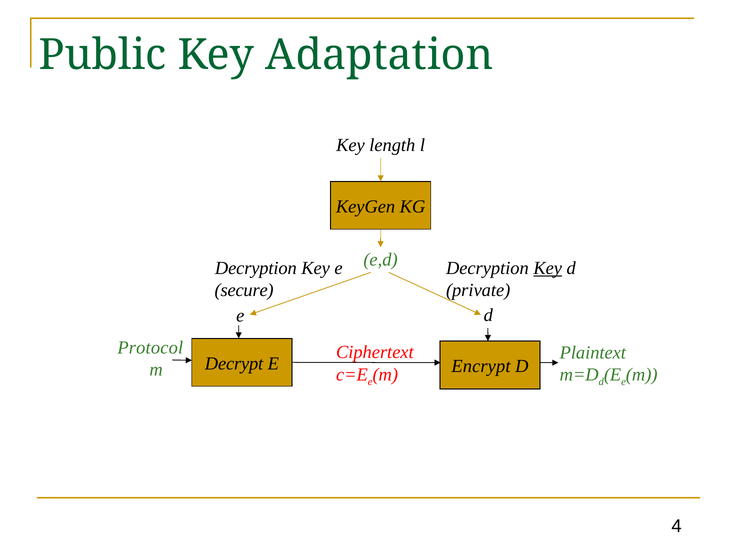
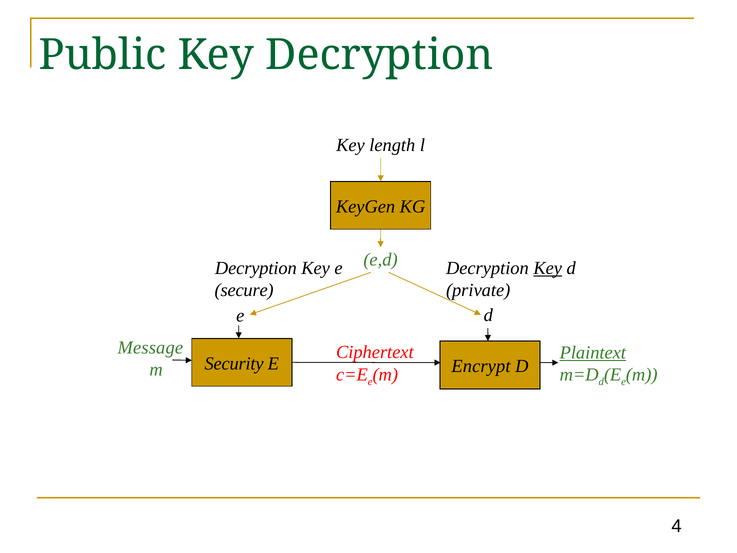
Key Adaptation: Adaptation -> Decryption (379, 55)
Protocol: Protocol -> Message (150, 347)
Plaintext underline: none -> present (593, 352)
Decrypt: Decrypt -> Security (234, 363)
